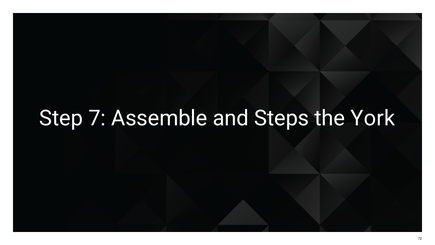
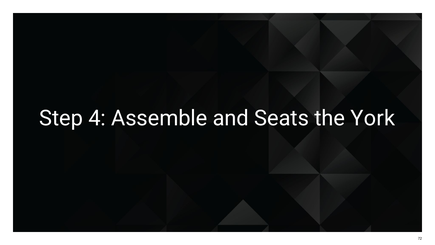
7: 7 -> 4 (97, 118)
Steps: Steps -> Seats (282, 118)
